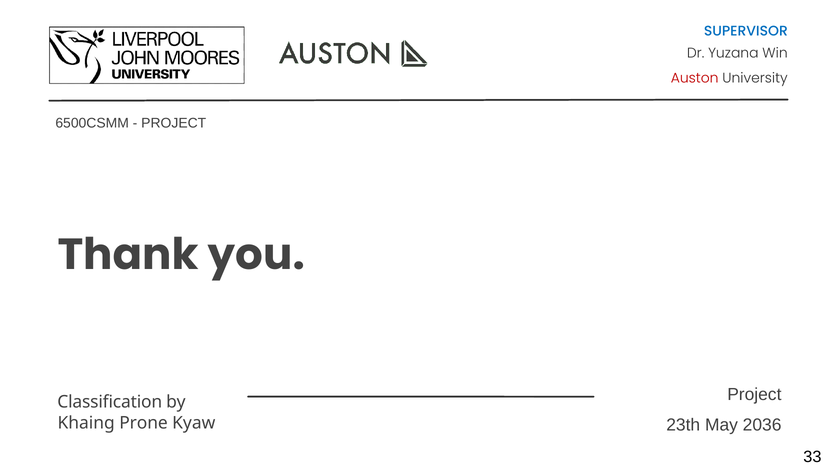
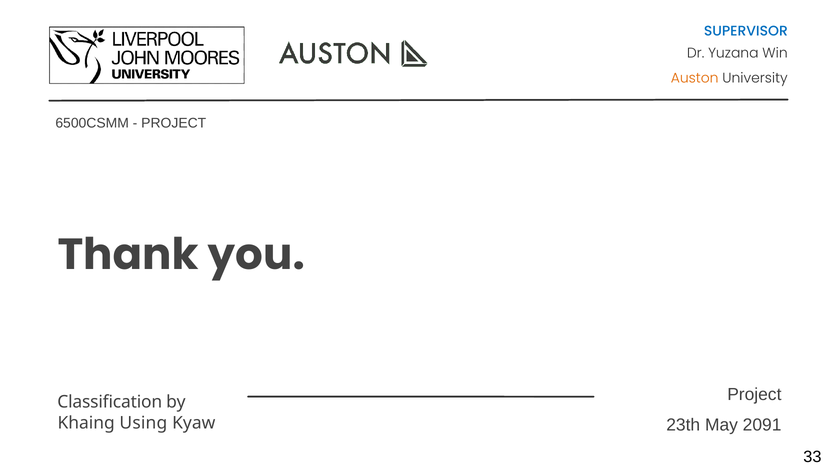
Auston colour: red -> orange (695, 78)
2036: 2036 -> 2091 (762, 425)
Prone: Prone -> Using (143, 423)
